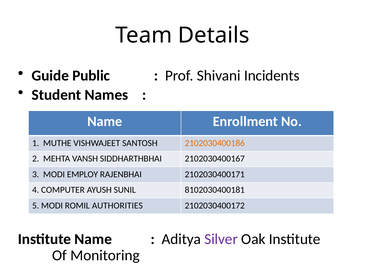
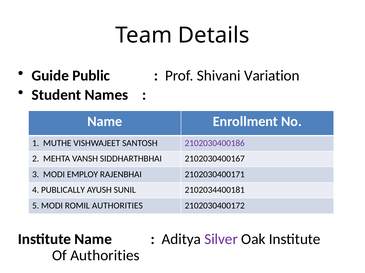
Incidents: Incidents -> Variation (272, 76)
2102030400186 colour: orange -> purple (215, 143)
COMPUTER: COMPUTER -> PUBLICALLY (63, 190)
8102030400181: 8102030400181 -> 2102034400181 (215, 190)
Of Monitoring: Monitoring -> Authorities (105, 256)
